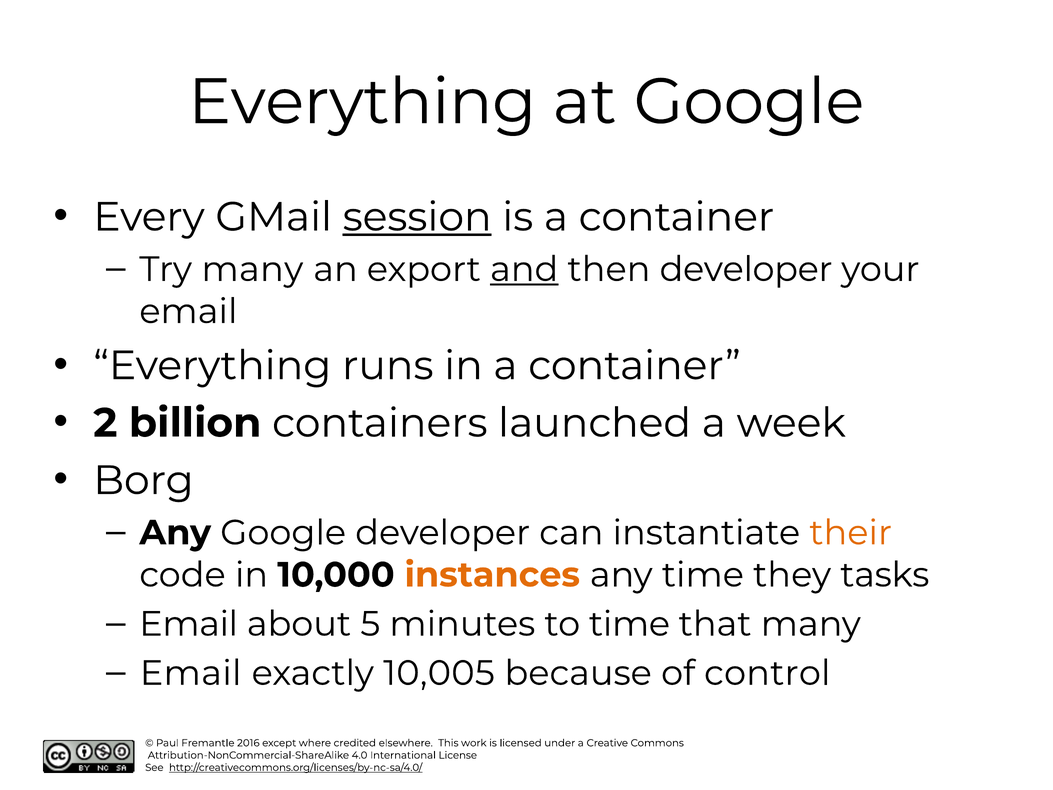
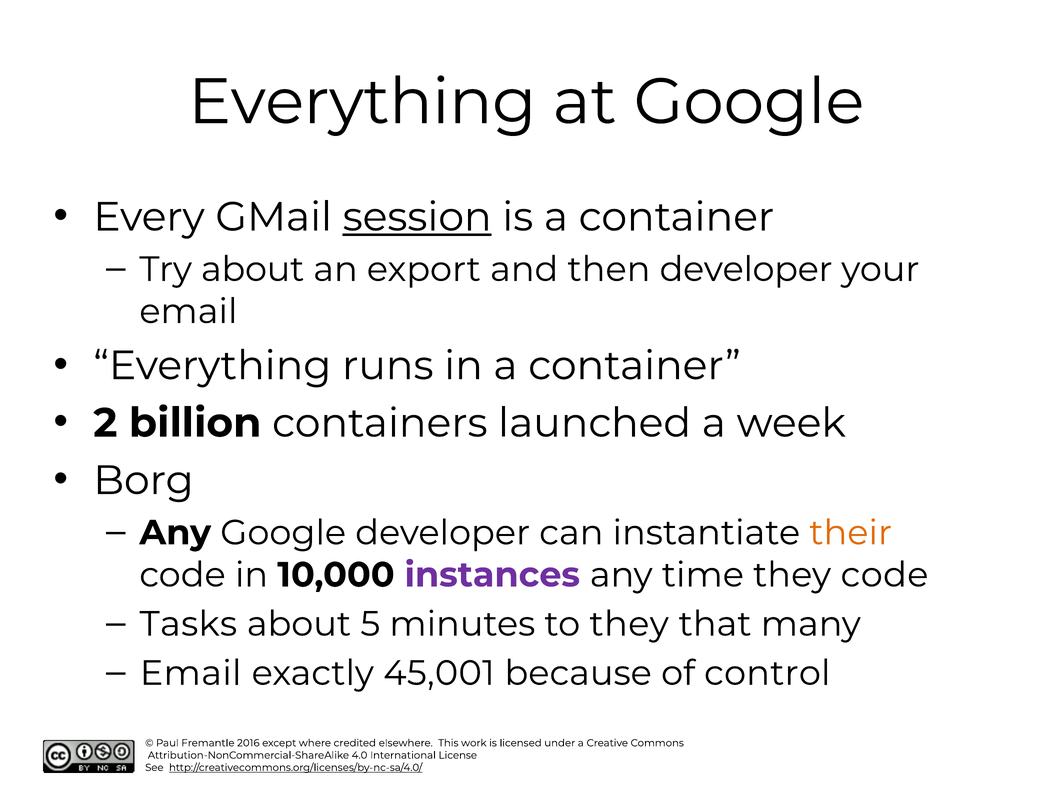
Try many: many -> about (253, 269)
and underline: present -> none (524, 269)
instances colour: orange -> purple (492, 575)
they tasks: tasks -> code (884, 575)
Email: Email -> Tasks (188, 624)
to time: time -> they (629, 624)
10,005: 10,005 -> 45,001 (439, 673)
